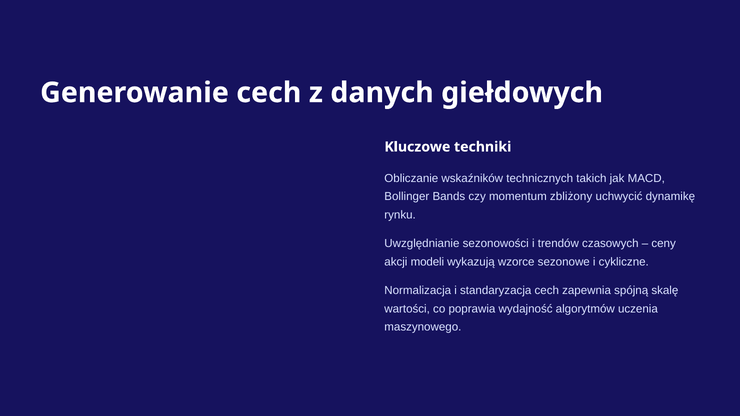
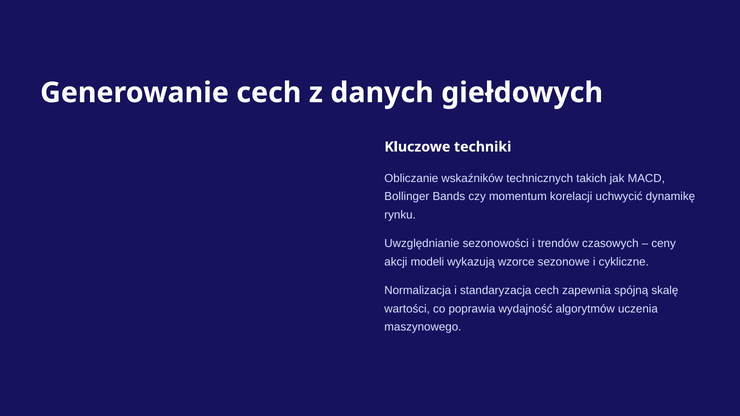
zbliżony: zbliżony -> korelacji (571, 197)
